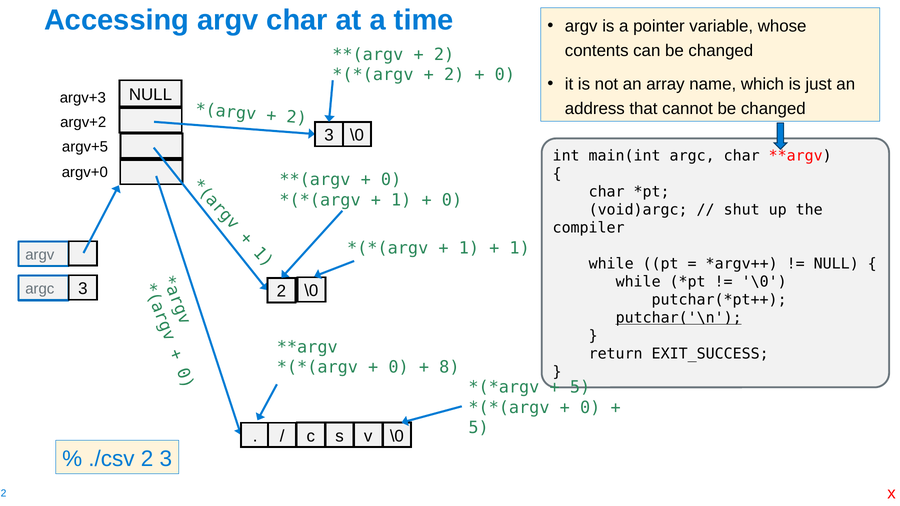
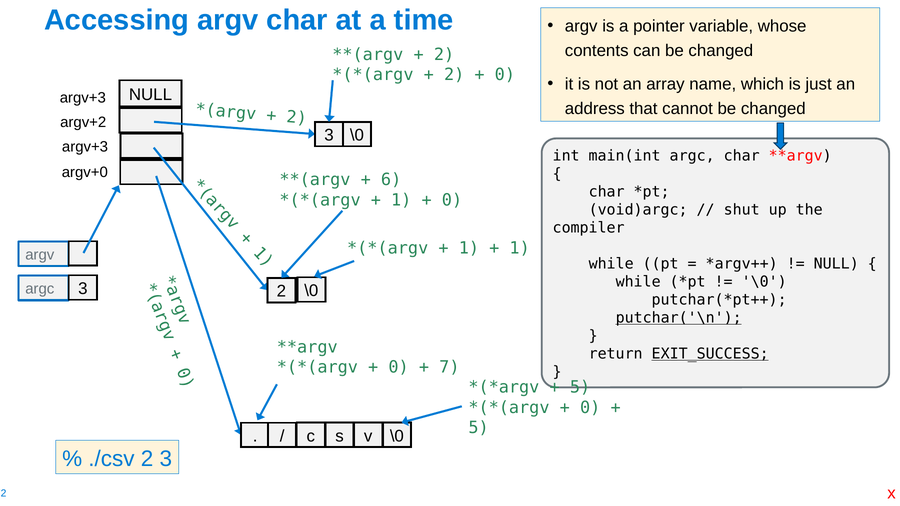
argv+5: argv+5 -> argv+3 (85, 147)
0: 0 -> 6 (391, 180)
EXIT_SUCCESS underline: none -> present (710, 354)
8: 8 -> 7 (449, 368)
